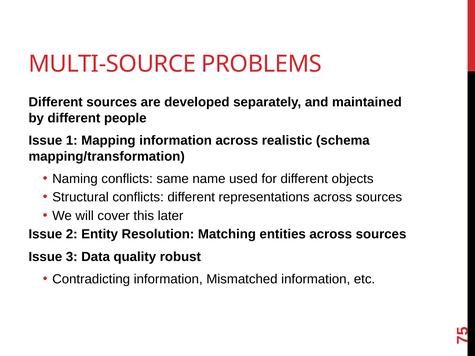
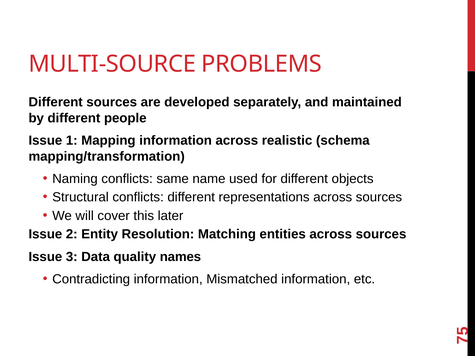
robust: robust -> names (180, 257)
